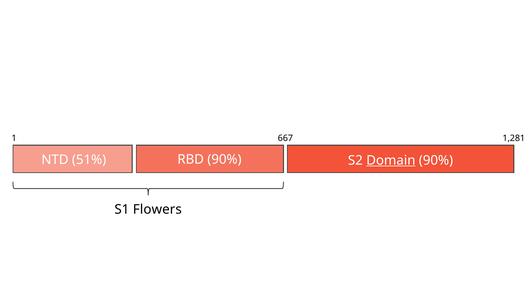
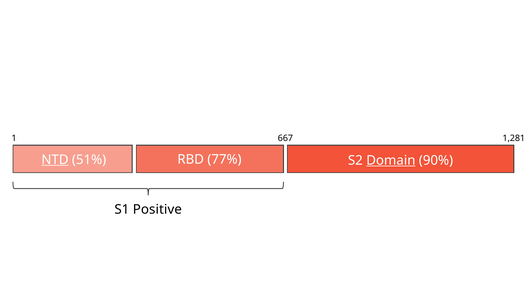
NTD underline: none -> present (55, 160)
RBD 90%: 90% -> 77% (224, 159)
Flowers: Flowers -> Positive (157, 209)
